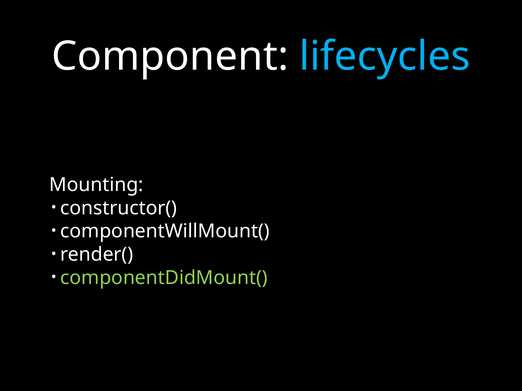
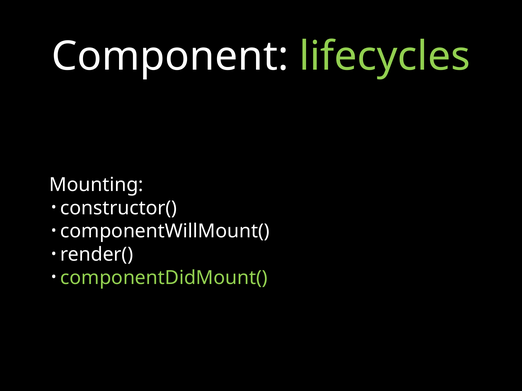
lifecycles colour: light blue -> light green (385, 56)
